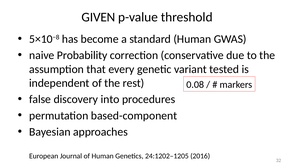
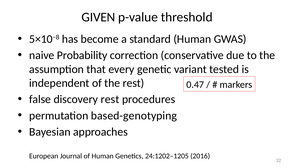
0.08: 0.08 -> 0.47 (195, 85)
discovery into: into -> rest (110, 99)
based-component: based-component -> based-genotyping (134, 116)
